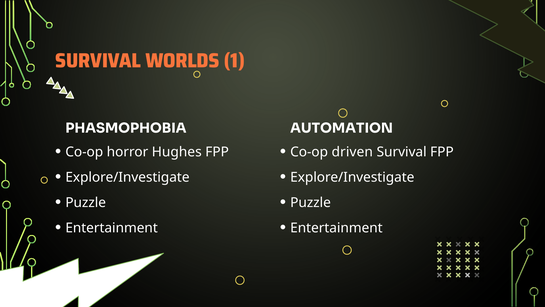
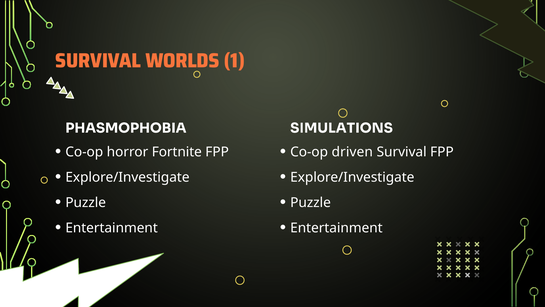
AUTOMATION: AUTOMATION -> SIMULATIONS (342, 128)
Hughes: Hughes -> Fortnite (177, 152)
